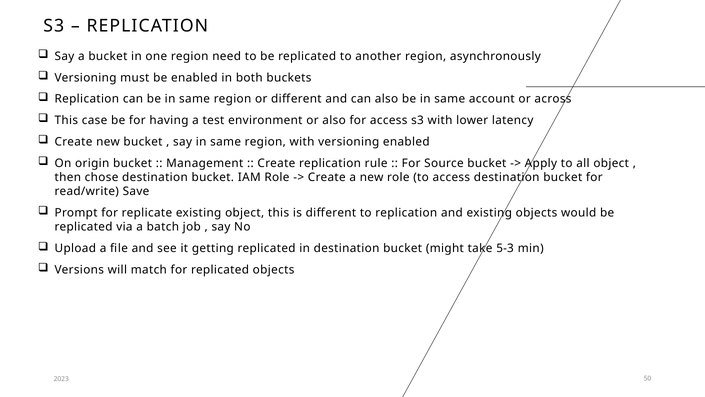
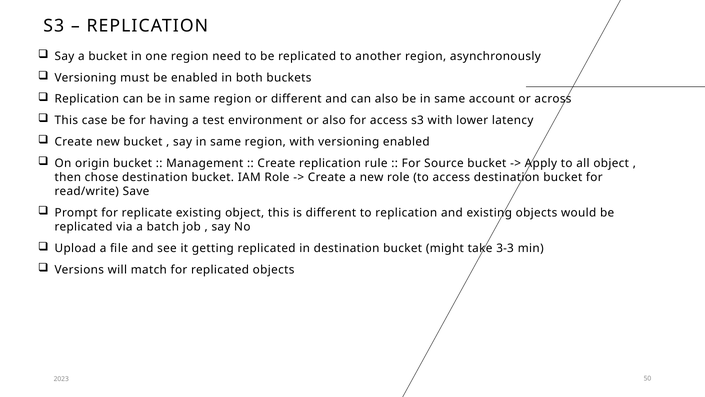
5-3: 5-3 -> 3-3 (505, 248)
